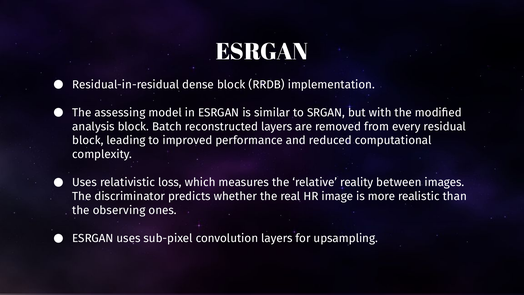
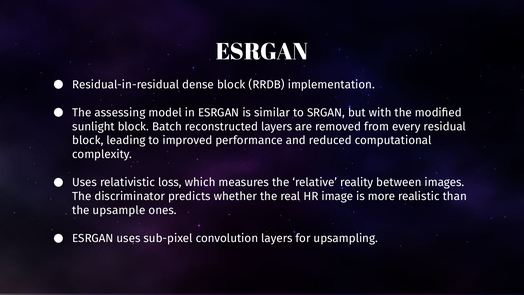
analysis: analysis -> sunlight (94, 126)
observing: observing -> upsample (119, 210)
